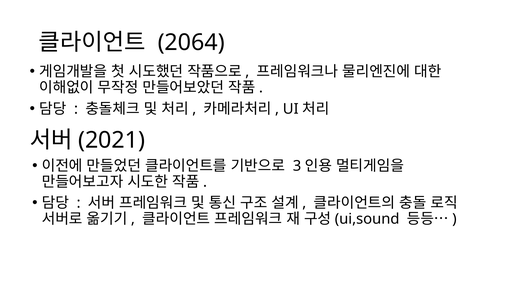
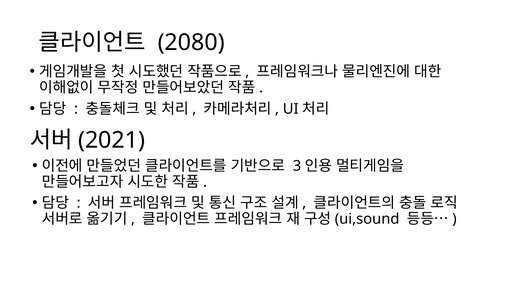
2064: 2064 -> 2080 (191, 43)
